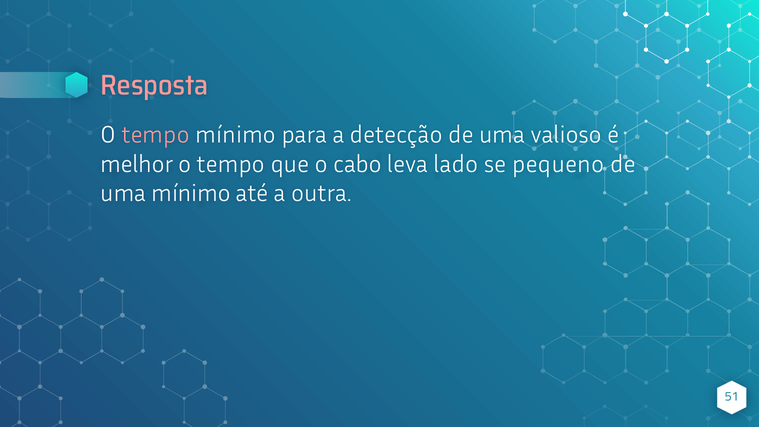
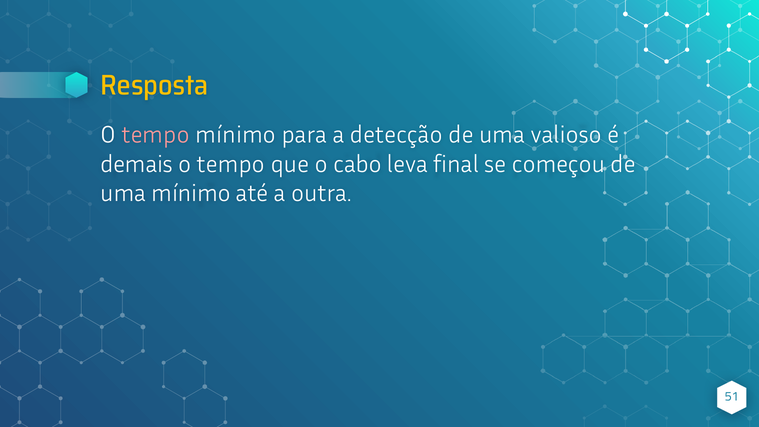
Resposta colour: pink -> yellow (154, 85)
melhor: melhor -> demais (137, 164)
lado: lado -> final (456, 164)
pequeno: pequeno -> começou (558, 164)
